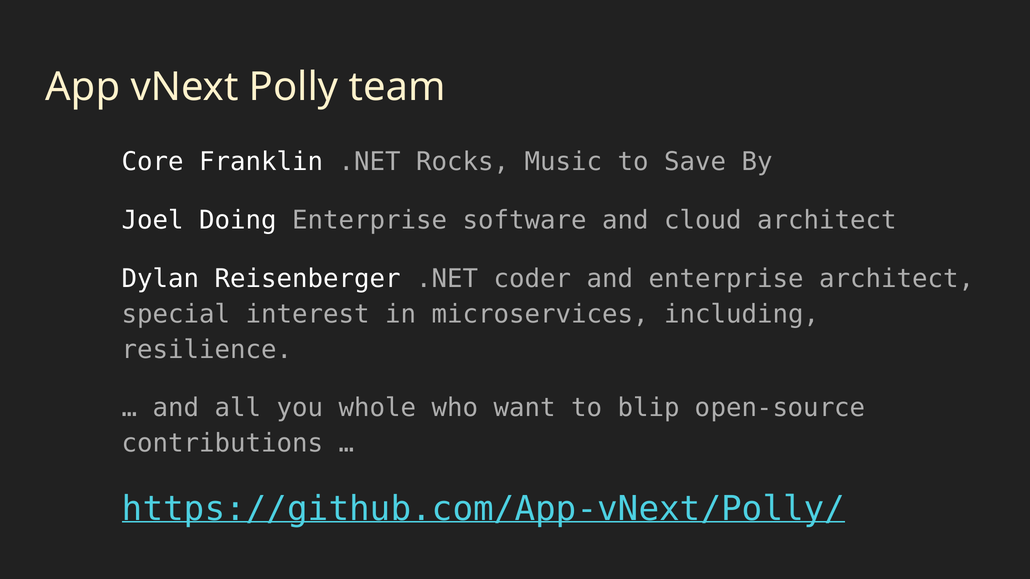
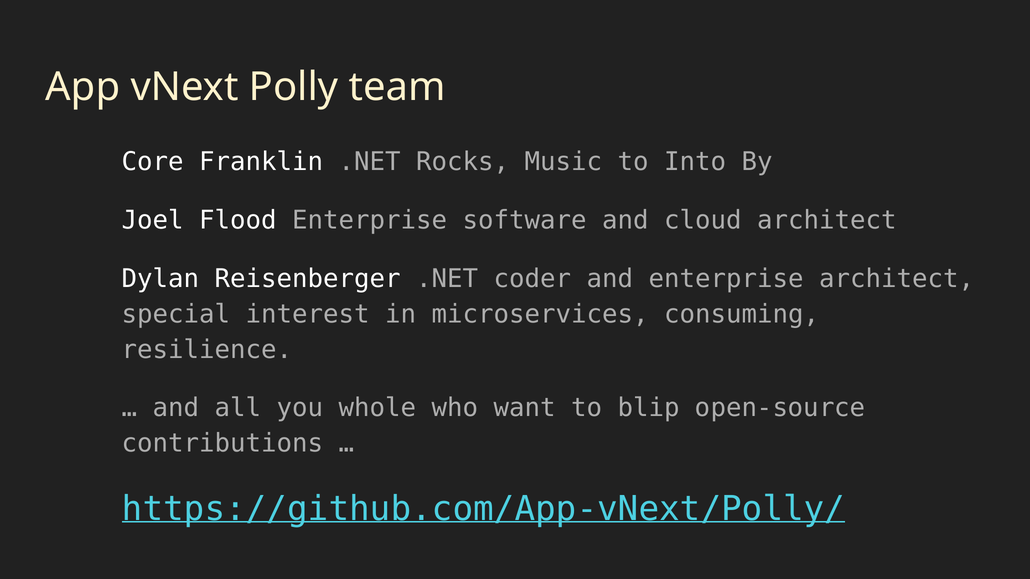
Save: Save -> Into (695, 162)
Doing: Doing -> Flood (238, 220)
including: including -> consuming (742, 314)
